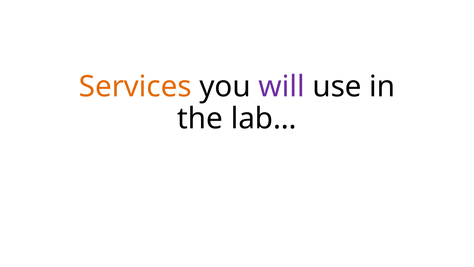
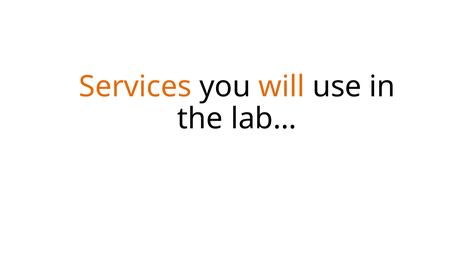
will colour: purple -> orange (282, 87)
